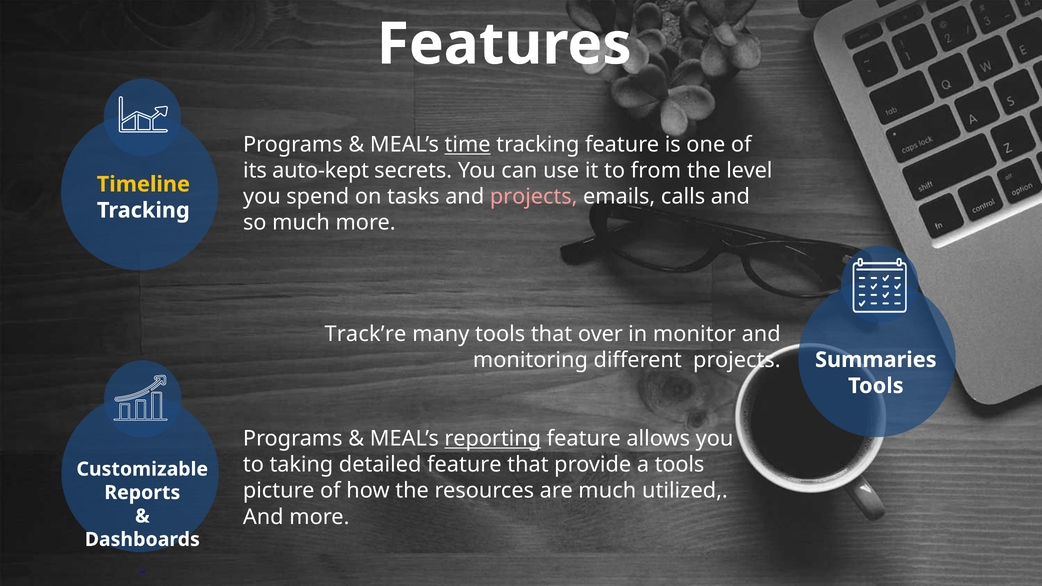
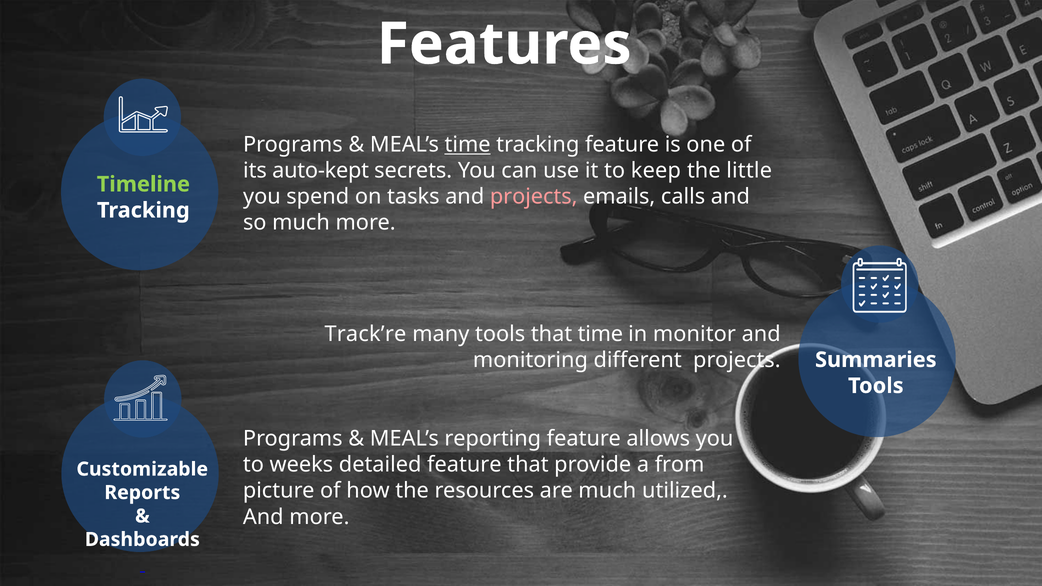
from: from -> keep (656, 171)
level: level -> little (749, 171)
Timeline colour: yellow -> light green (143, 184)
that over: over -> time (600, 334)
reporting underline: present -> none (493, 439)
taking: taking -> weeks (301, 465)
a tools: tools -> from (680, 465)
